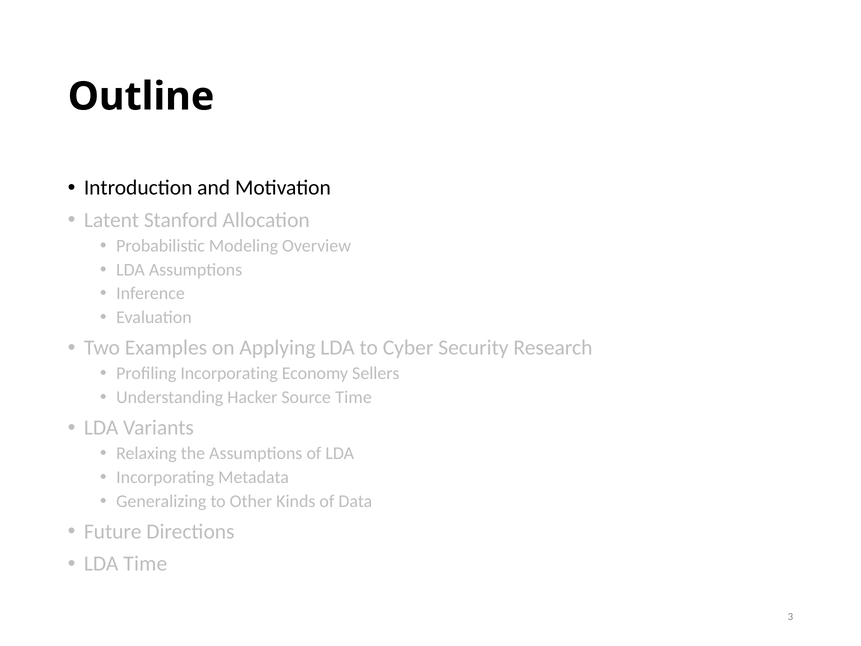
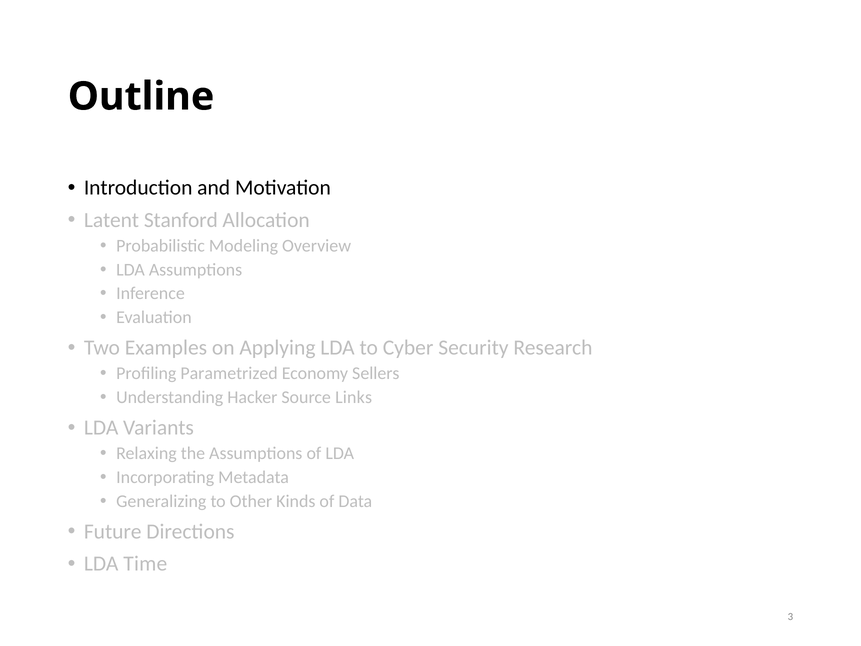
Profiling Incorporating: Incorporating -> Parametrized (229, 373)
Source Time: Time -> Links (354, 397)
